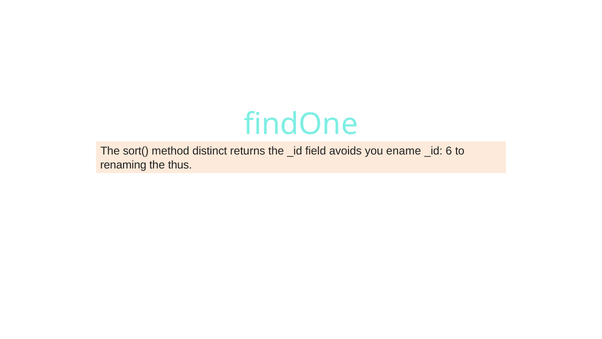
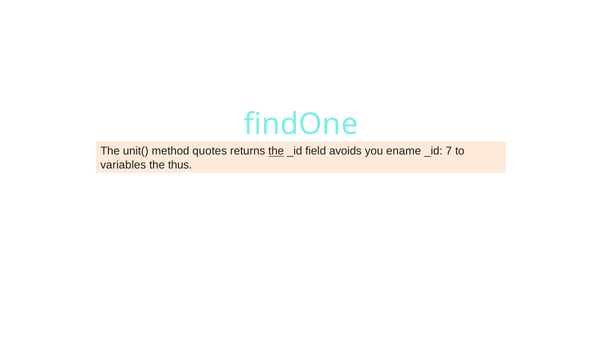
sort(: sort( -> unit( (136, 151)
distinct: distinct -> quotes (210, 151)
the underline: none -> present (276, 151)
6: 6 -> 7 (449, 151)
renaming: renaming -> variables (123, 165)
